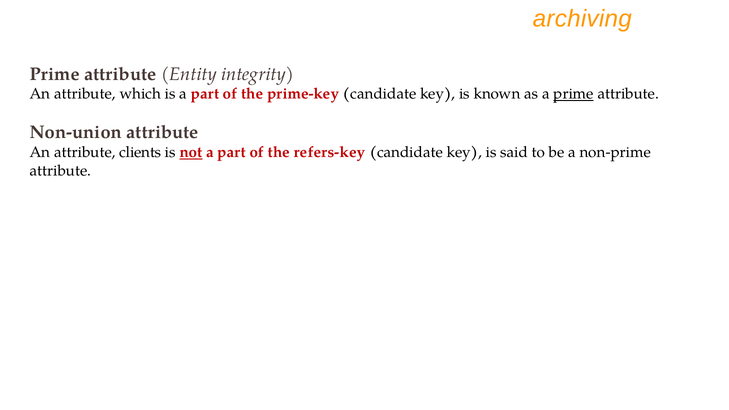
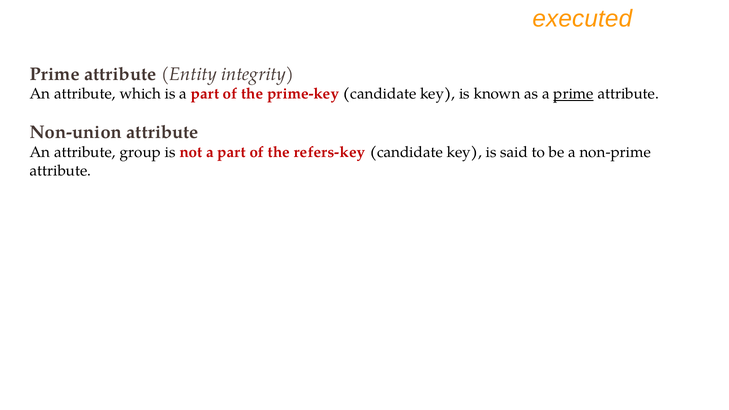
archiving: archiving -> executed (582, 19)
clients: clients -> group (140, 152)
not underline: present -> none (191, 152)
